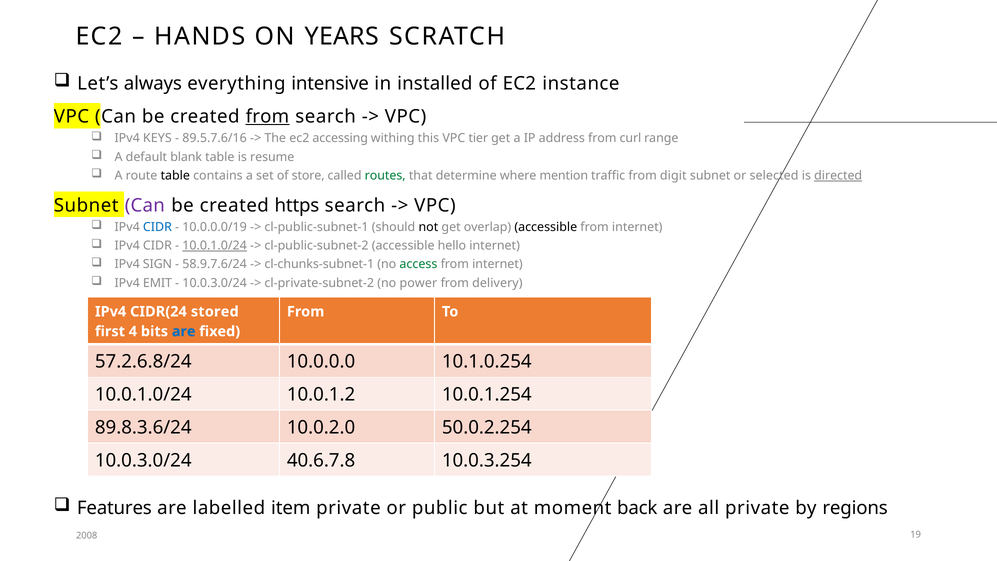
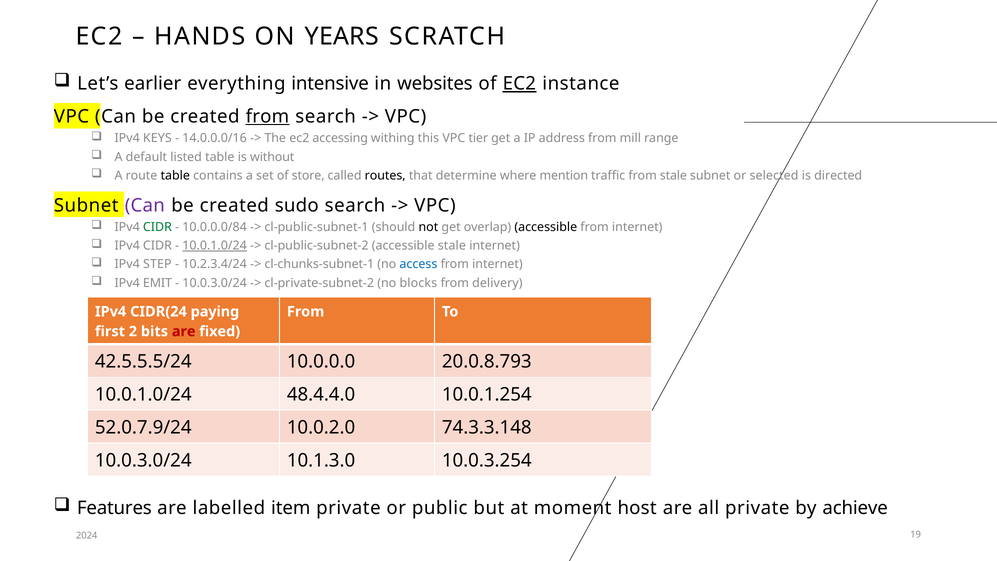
always: always -> earlier (153, 84)
installed: installed -> websites (435, 84)
EC2 underline: none -> present (519, 84)
89.5.7.6/16: 89.5.7.6/16 -> 14.0.0.0/16 (215, 138)
curl: curl -> mill (630, 138)
blank: blank -> listed (186, 157)
resume: resume -> without (272, 157)
routes colour: green -> black (385, 176)
from digit: digit -> stale (673, 176)
directed underline: present -> none (838, 176)
https: https -> sudo (297, 205)
CIDR colour: blue -> green (157, 227)
10.0.0.0/19: 10.0.0.0/19 -> 10.0.0.0/84 (215, 227)
accessible hello: hello -> stale (452, 246)
SIGN: SIGN -> STEP (157, 264)
58.9.7.6/24: 58.9.7.6/24 -> 10.2.3.4/24 (215, 264)
access colour: green -> blue (418, 264)
power: power -> blocks (418, 283)
stored: stored -> paying (215, 312)
4: 4 -> 2 (133, 331)
are colour: blue -> red (184, 331)
57.2.6.8/24: 57.2.6.8/24 -> 42.5.5.5/24 (143, 362)
10.1.0.254: 10.1.0.254 -> 20.0.8.793 (487, 362)
10.0.1.2: 10.0.1.2 -> 48.4.4.0 (321, 395)
89.8.3.6/24: 89.8.3.6/24 -> 52.0.7.9/24 (143, 428)
50.0.2.254: 50.0.2.254 -> 74.3.3.148 (487, 428)
40.6.7.8: 40.6.7.8 -> 10.1.3.0 (321, 460)
back: back -> host (637, 508)
regions: regions -> achieve (855, 508)
2008: 2008 -> 2024 (87, 535)
